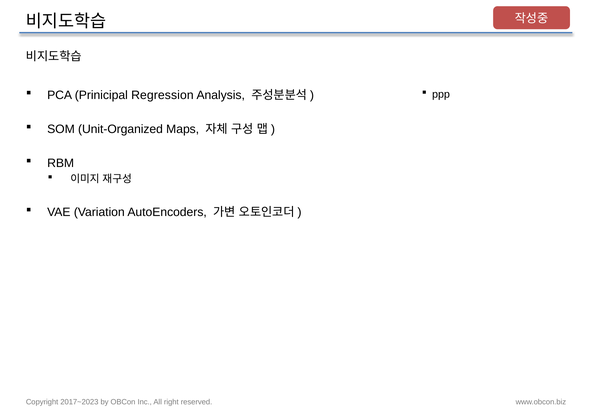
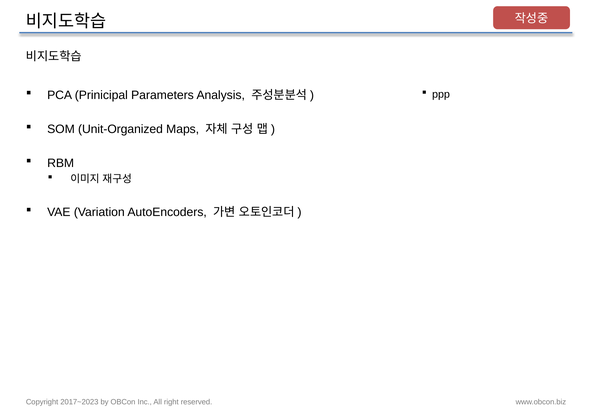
Regression: Regression -> Parameters (162, 95)
